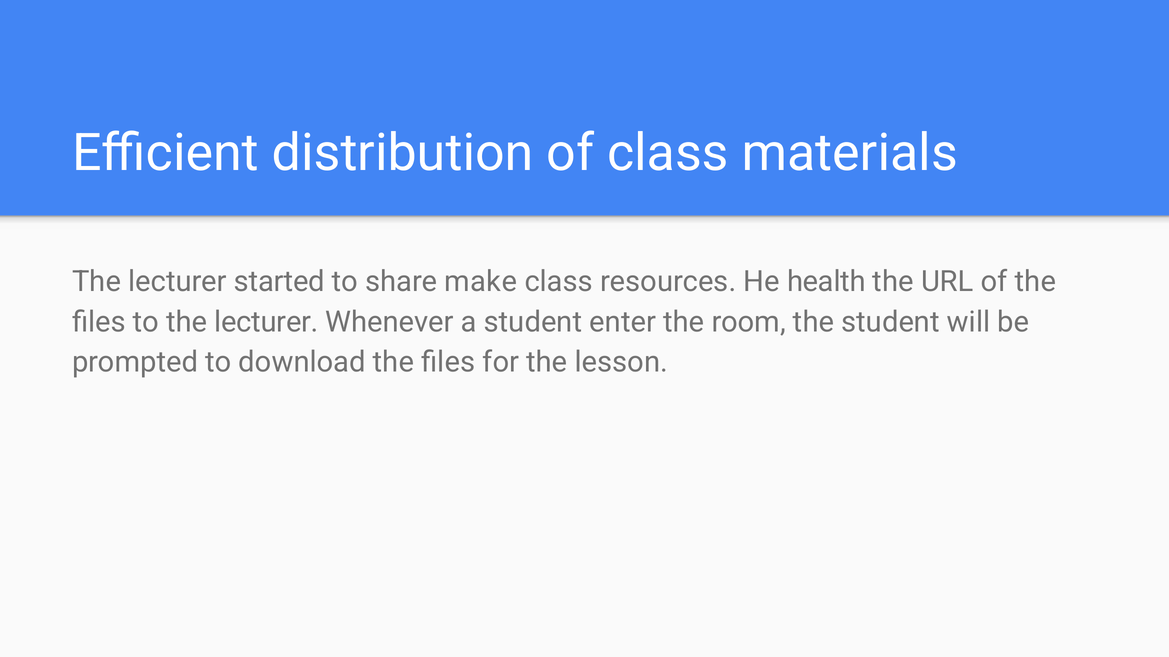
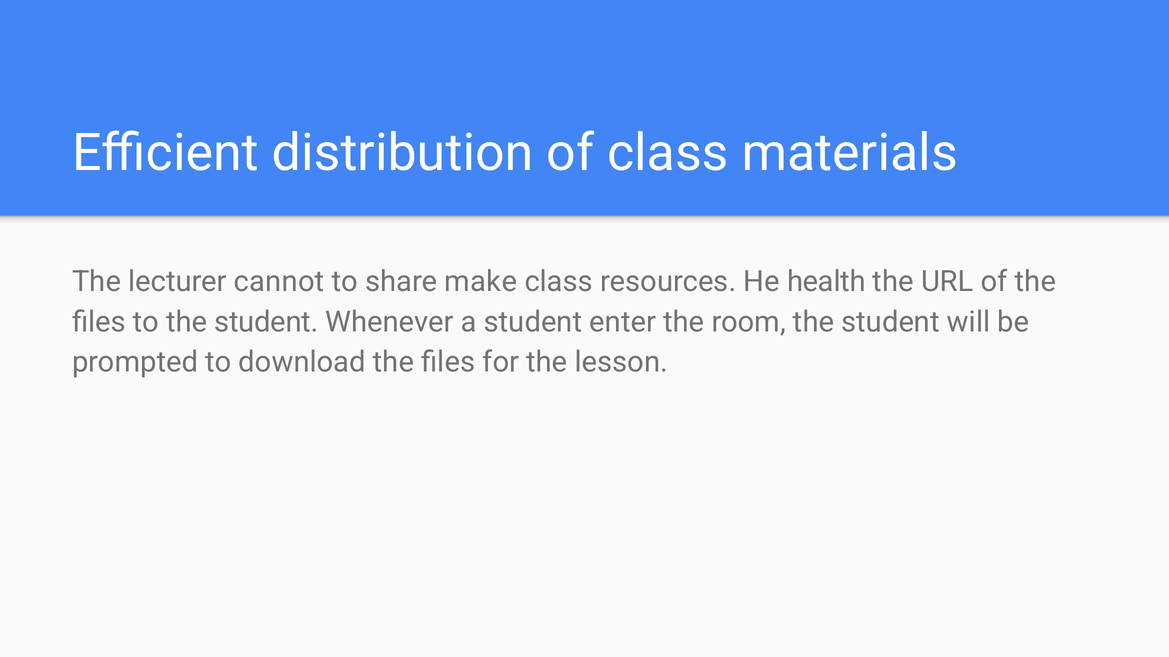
started: started -> cannot (279, 282)
to the lecturer: lecturer -> student (266, 322)
